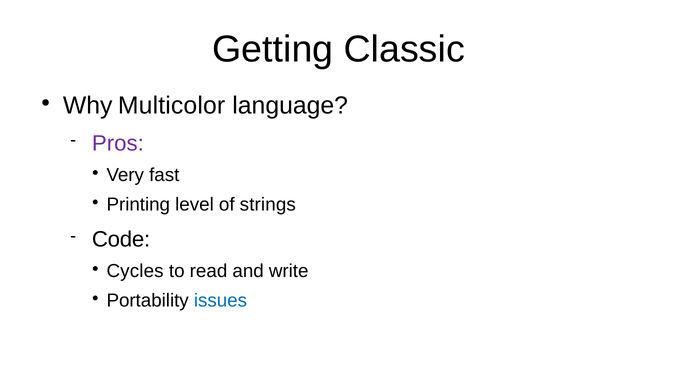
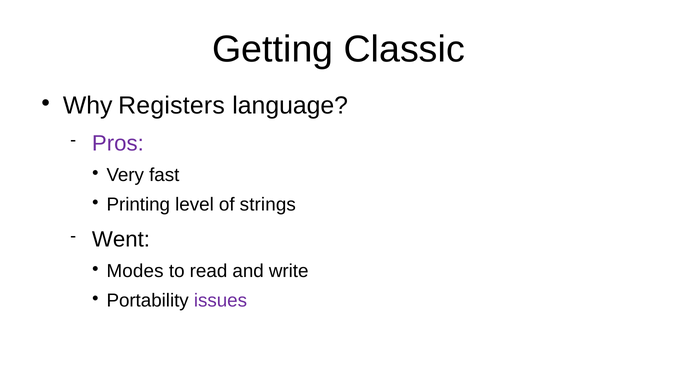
Multicolor: Multicolor -> Registers (172, 106)
Code: Code -> Went (121, 240)
Cycles: Cycles -> Modes (135, 271)
issues colour: blue -> purple (220, 301)
